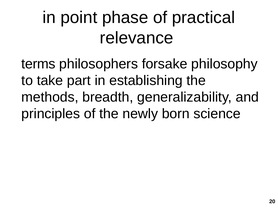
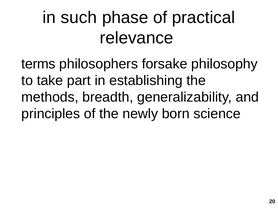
point: point -> such (79, 18)
